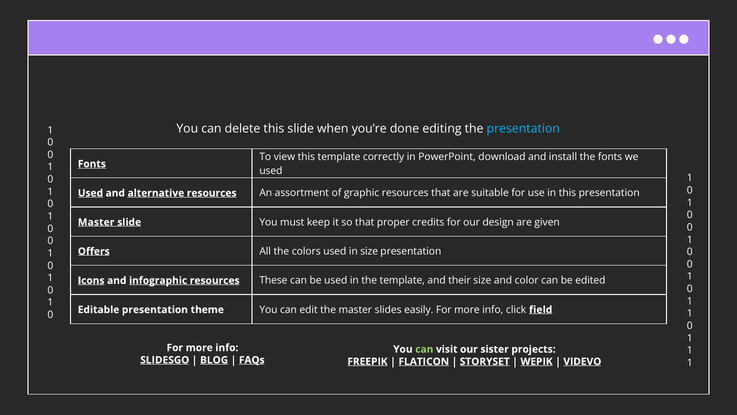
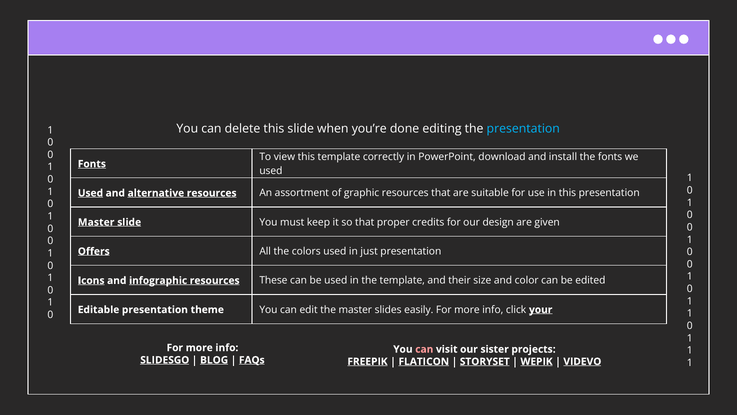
in size: size -> just (369, 251)
field: field -> your (541, 309)
can colour: light green -> pink (424, 349)
